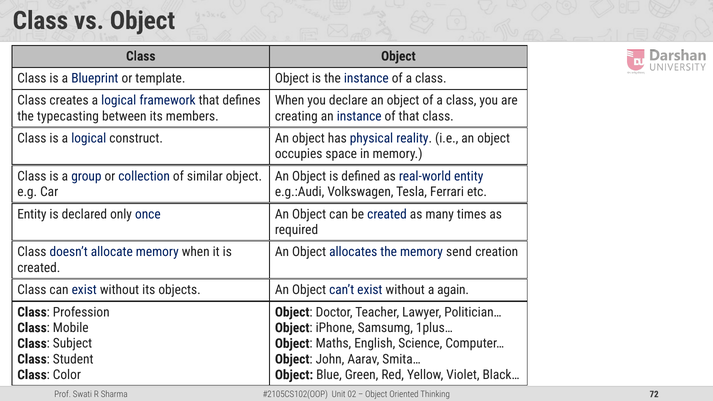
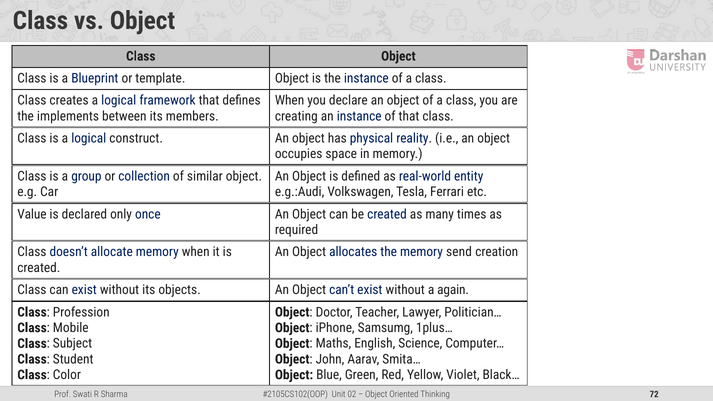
typecasting: typecasting -> implements (68, 116)
Entity: Entity -> Value (32, 214)
